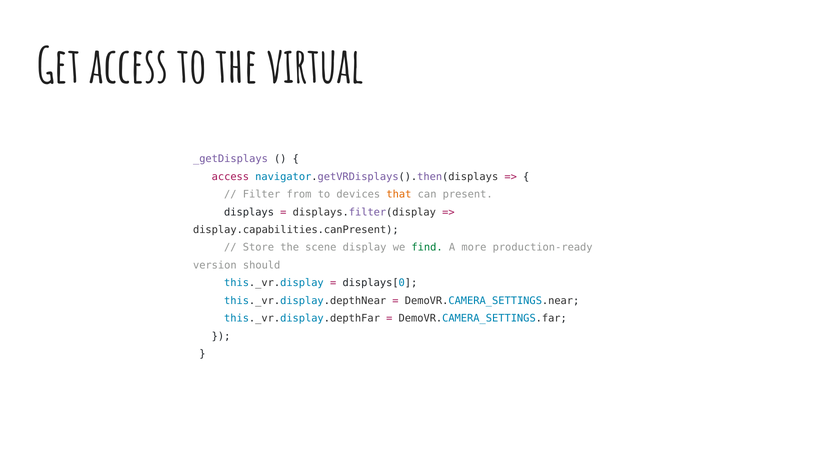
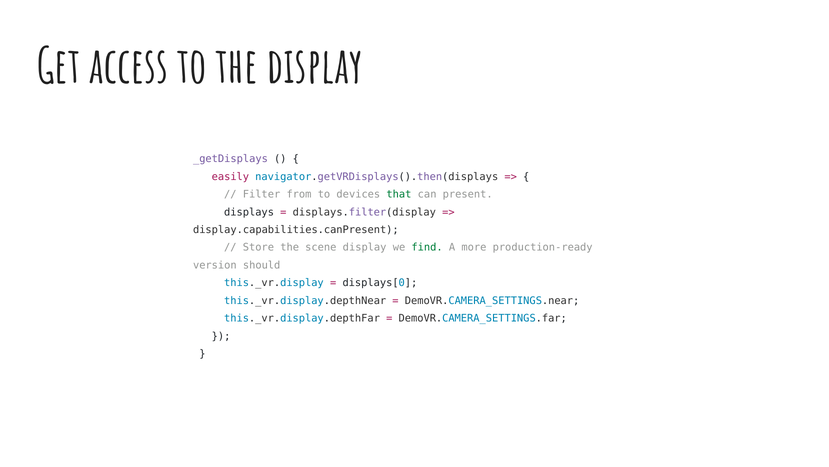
the virtual: virtual -> display (315, 67)
access: access -> easily (230, 176)
that colour: orange -> green (399, 194)
